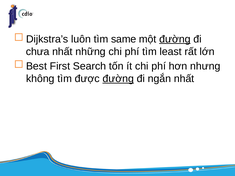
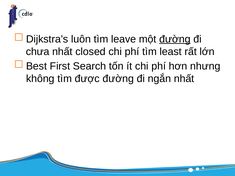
same: same -> leave (124, 39)
những: những -> closed (91, 52)
đường underline: present -> none (118, 79)
